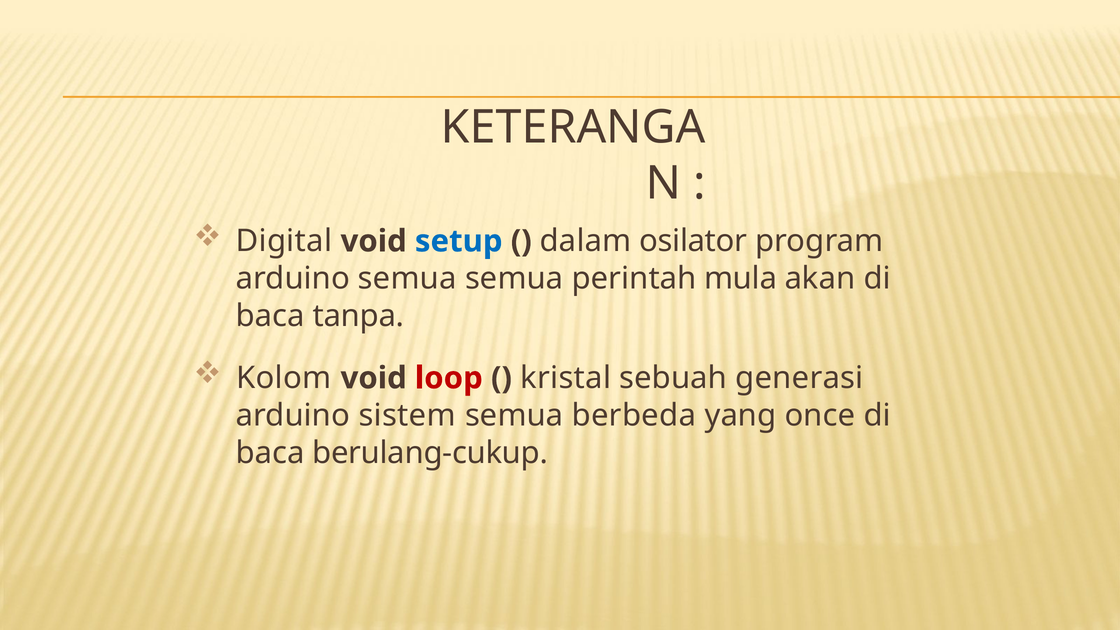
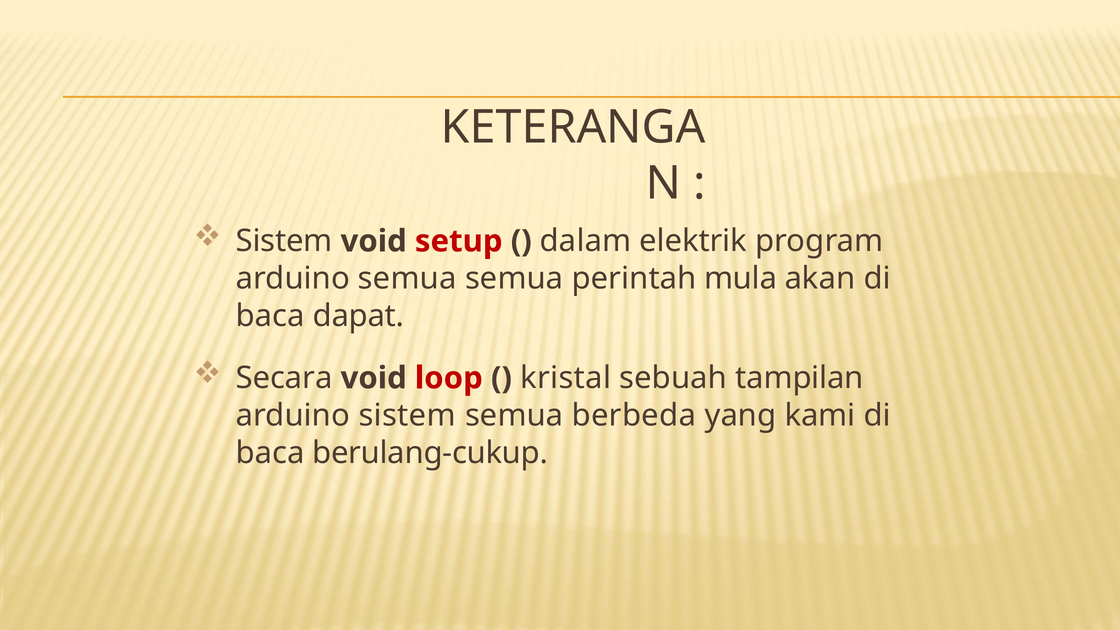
Digital: Digital -> Sistem (284, 241)
setup colour: blue -> red (459, 241)
osilator: osilator -> elektrik (693, 241)
tanpa: tanpa -> dapat (358, 316)
Kolom: Kolom -> Secara (284, 378)
generasi: generasi -> tampilan (799, 378)
once: once -> kami (820, 415)
